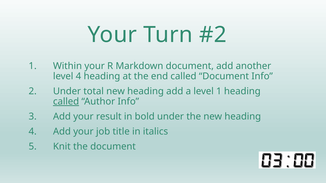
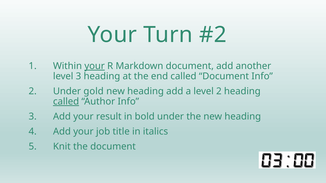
your underline: none -> present (95, 66)
level 4: 4 -> 3 (78, 76)
total: total -> gold (94, 91)
level 1: 1 -> 2 (219, 91)
